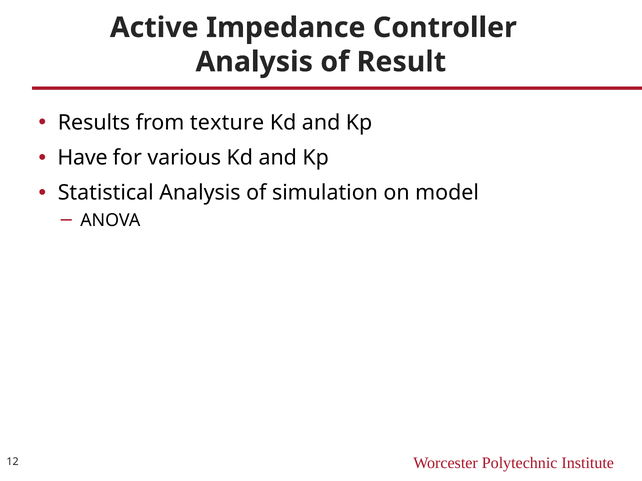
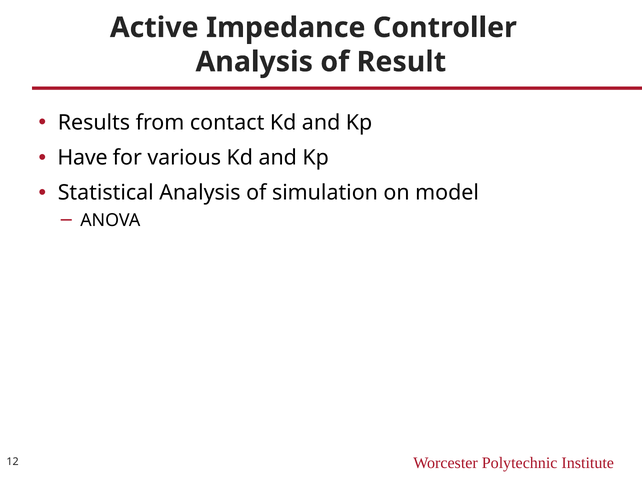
texture: texture -> contact (227, 123)
